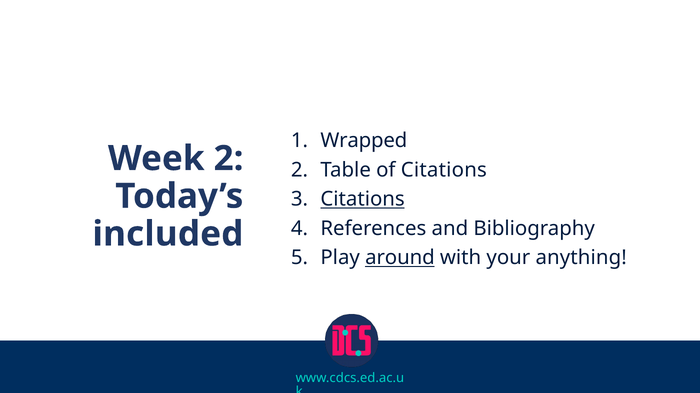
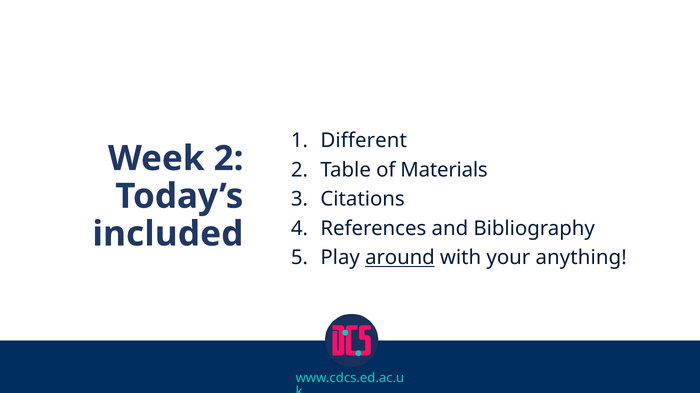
Wrapped: Wrapped -> Different (364, 141)
of Citations: Citations -> Materials (444, 170)
Citations underline: present -> none (363, 199)
